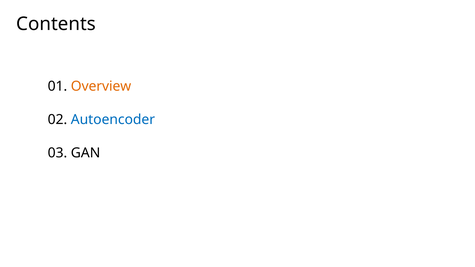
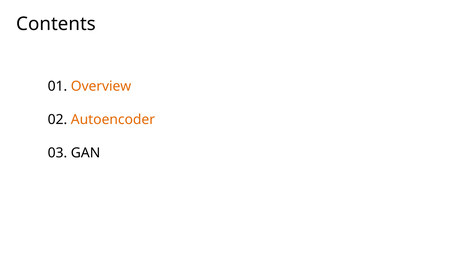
Autoencoder colour: blue -> orange (113, 120)
